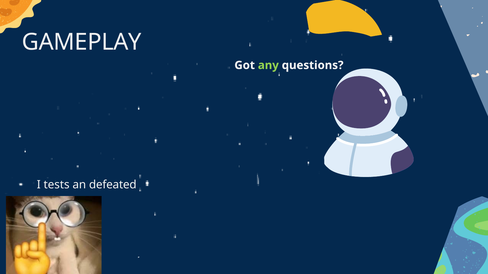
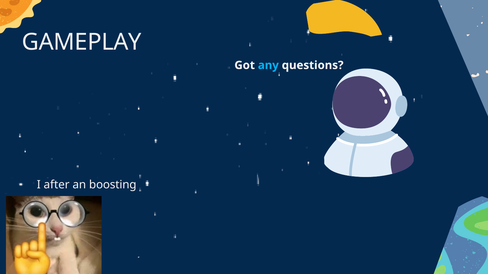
any colour: light green -> light blue (268, 65)
tests: tests -> after (57, 185)
defeated: defeated -> boosting (113, 185)
